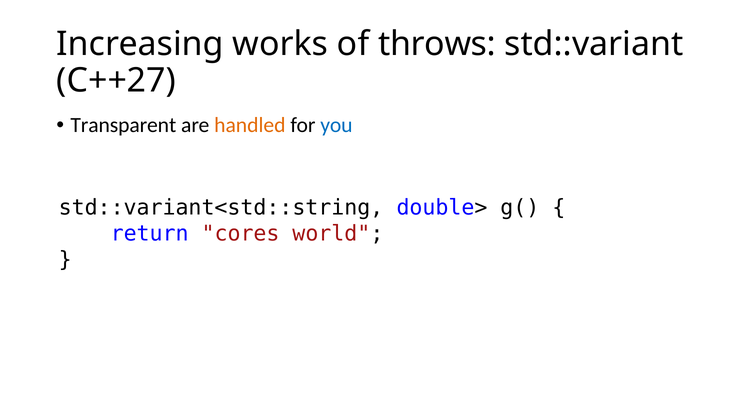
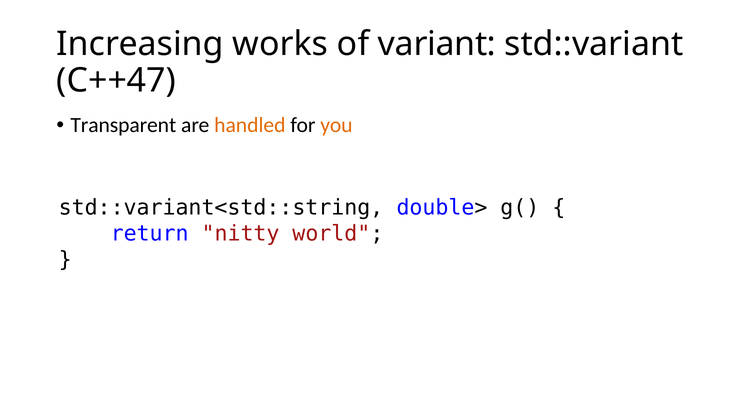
throws: throws -> variant (437, 44)
C++27: C++27 -> C++47 (116, 81)
you colour: blue -> orange (336, 125)
cores: cores -> nitty (241, 234)
